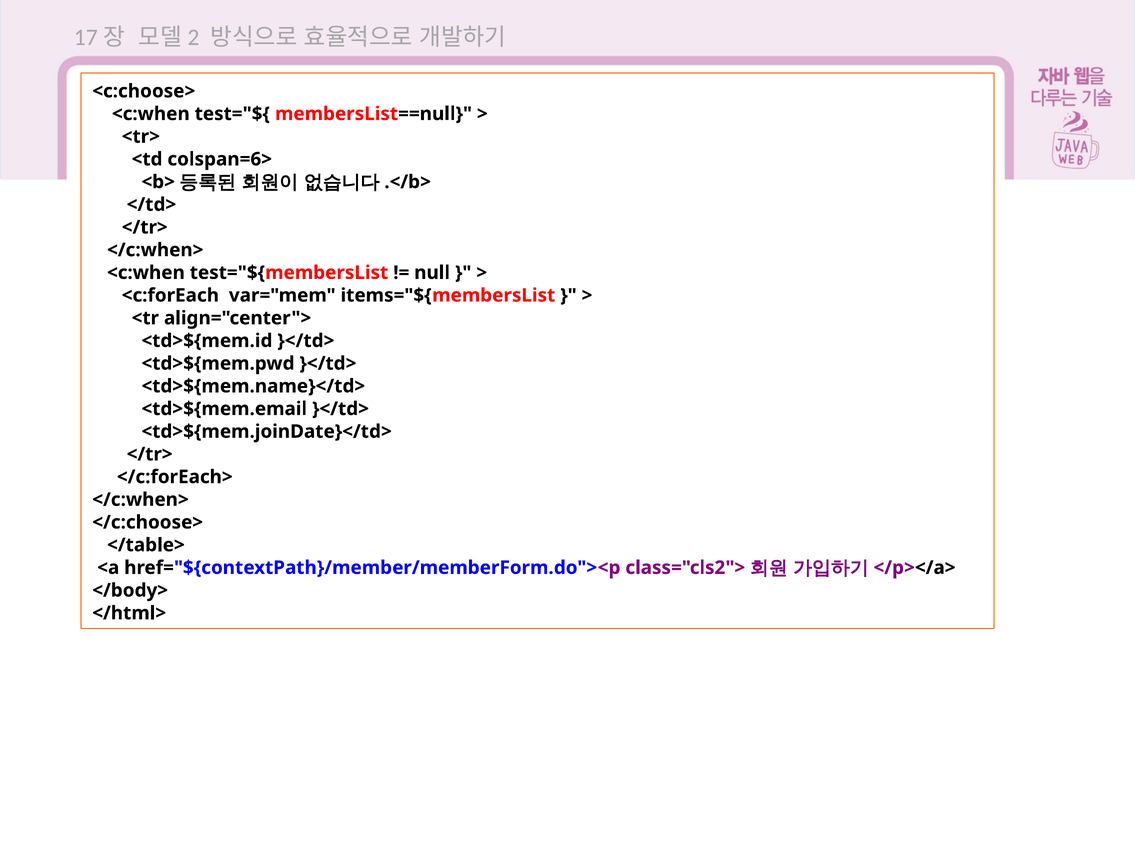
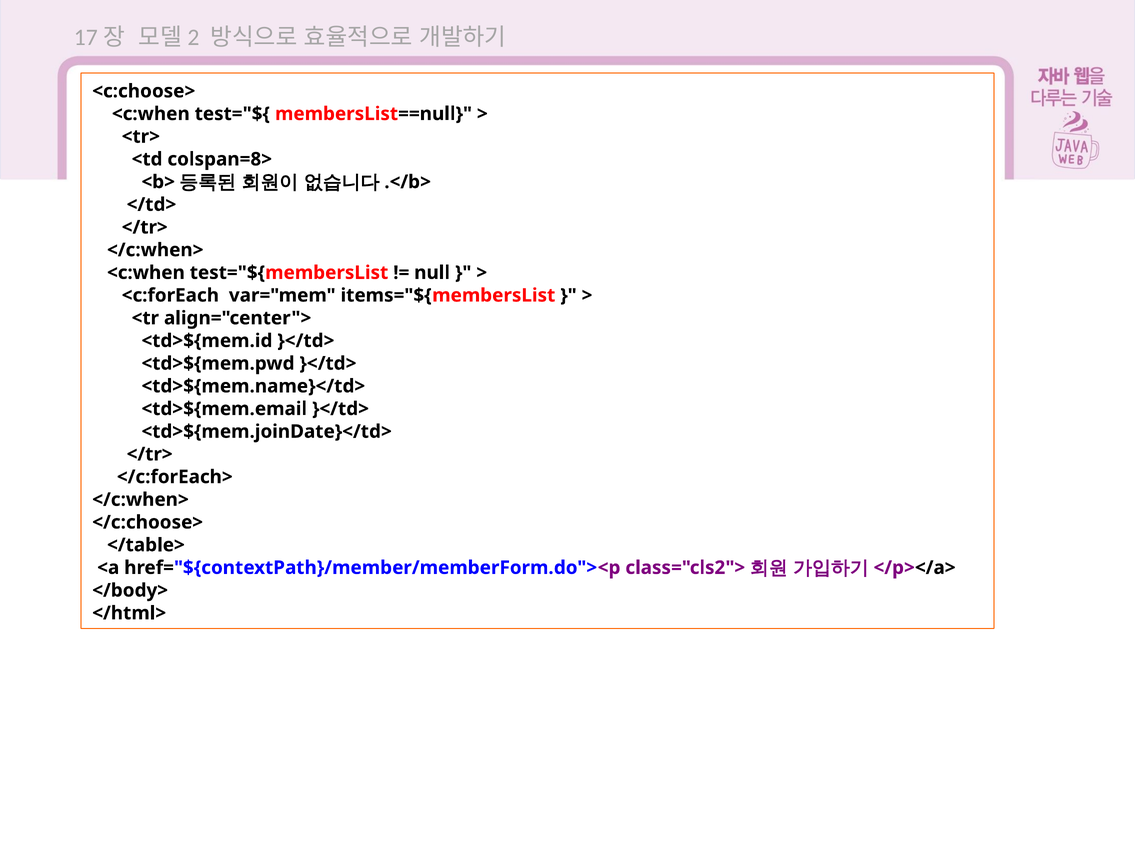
colspan=6>: colspan=6> -> colspan=8> (220, 159)
